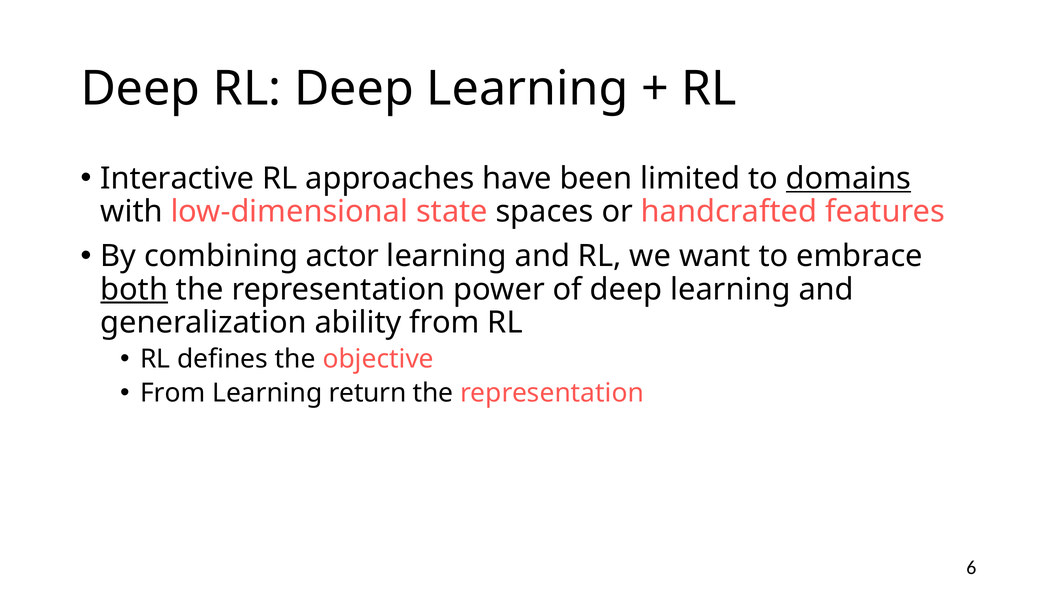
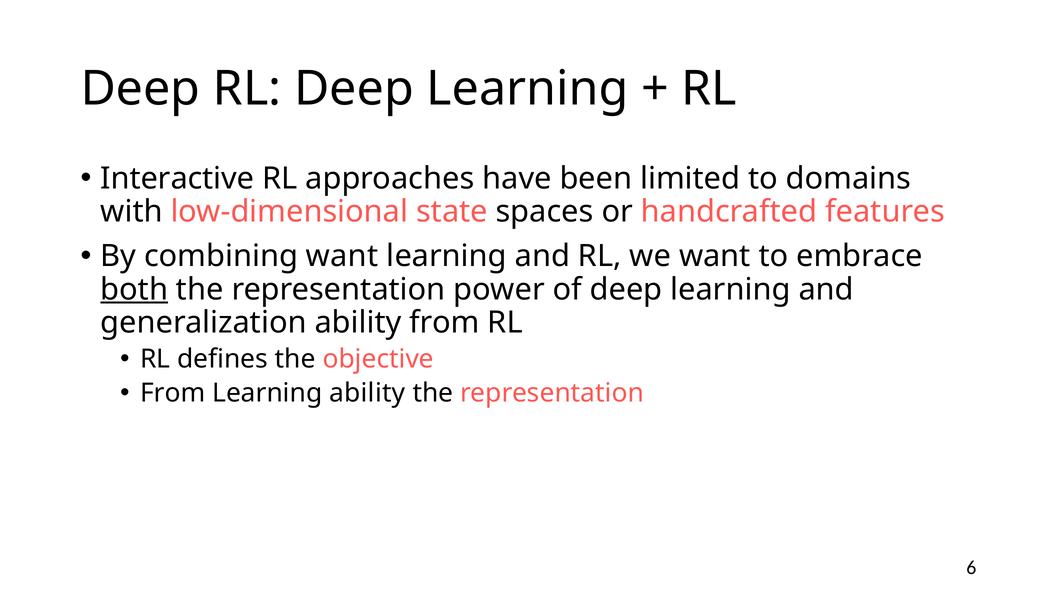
domains underline: present -> none (848, 179)
combining actor: actor -> want (342, 256)
Learning return: return -> ability (367, 393)
